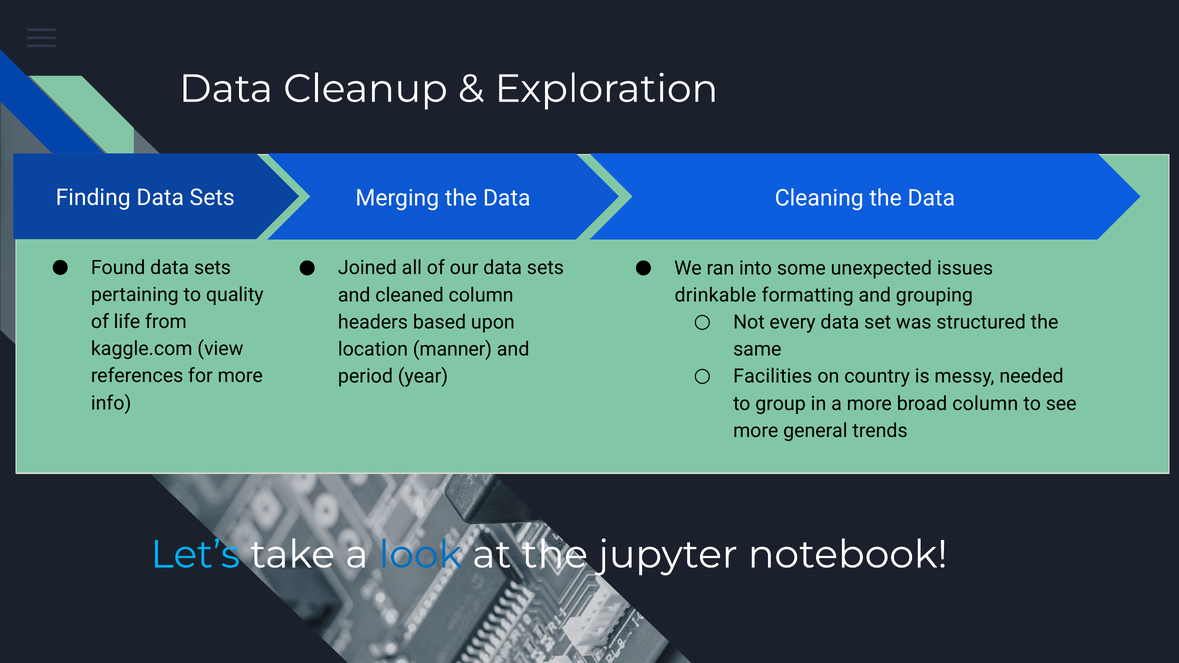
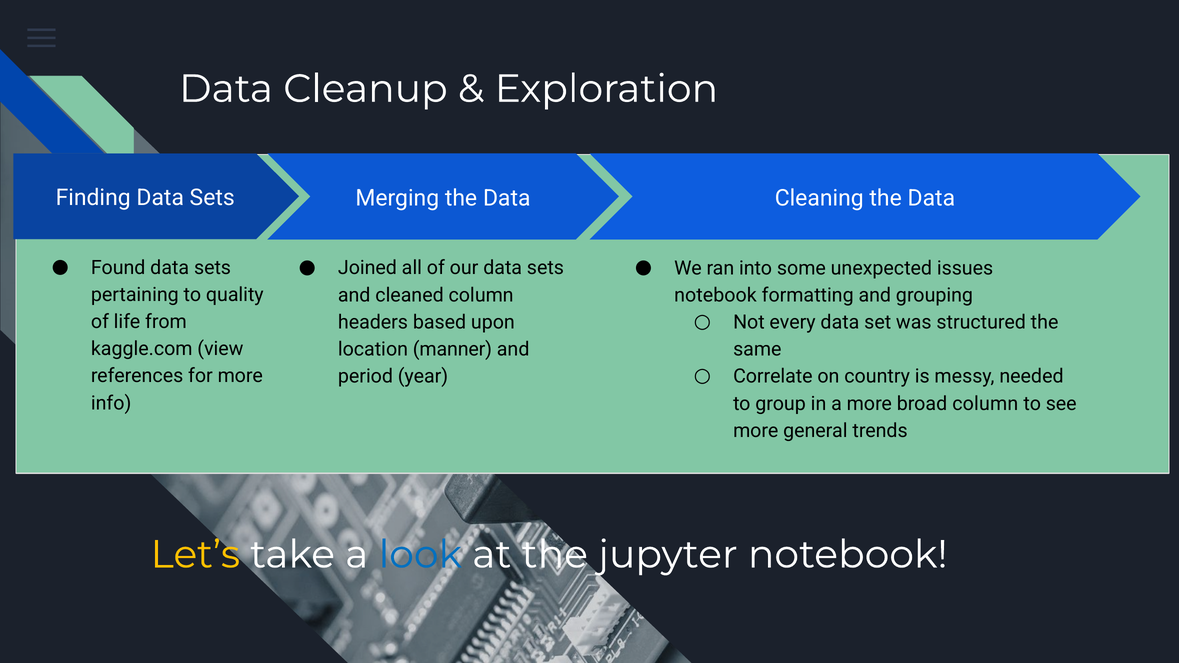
drinkable: drinkable -> notebook (715, 295)
Facilities: Facilities -> Correlate (773, 377)
Let’s colour: light blue -> yellow (195, 555)
